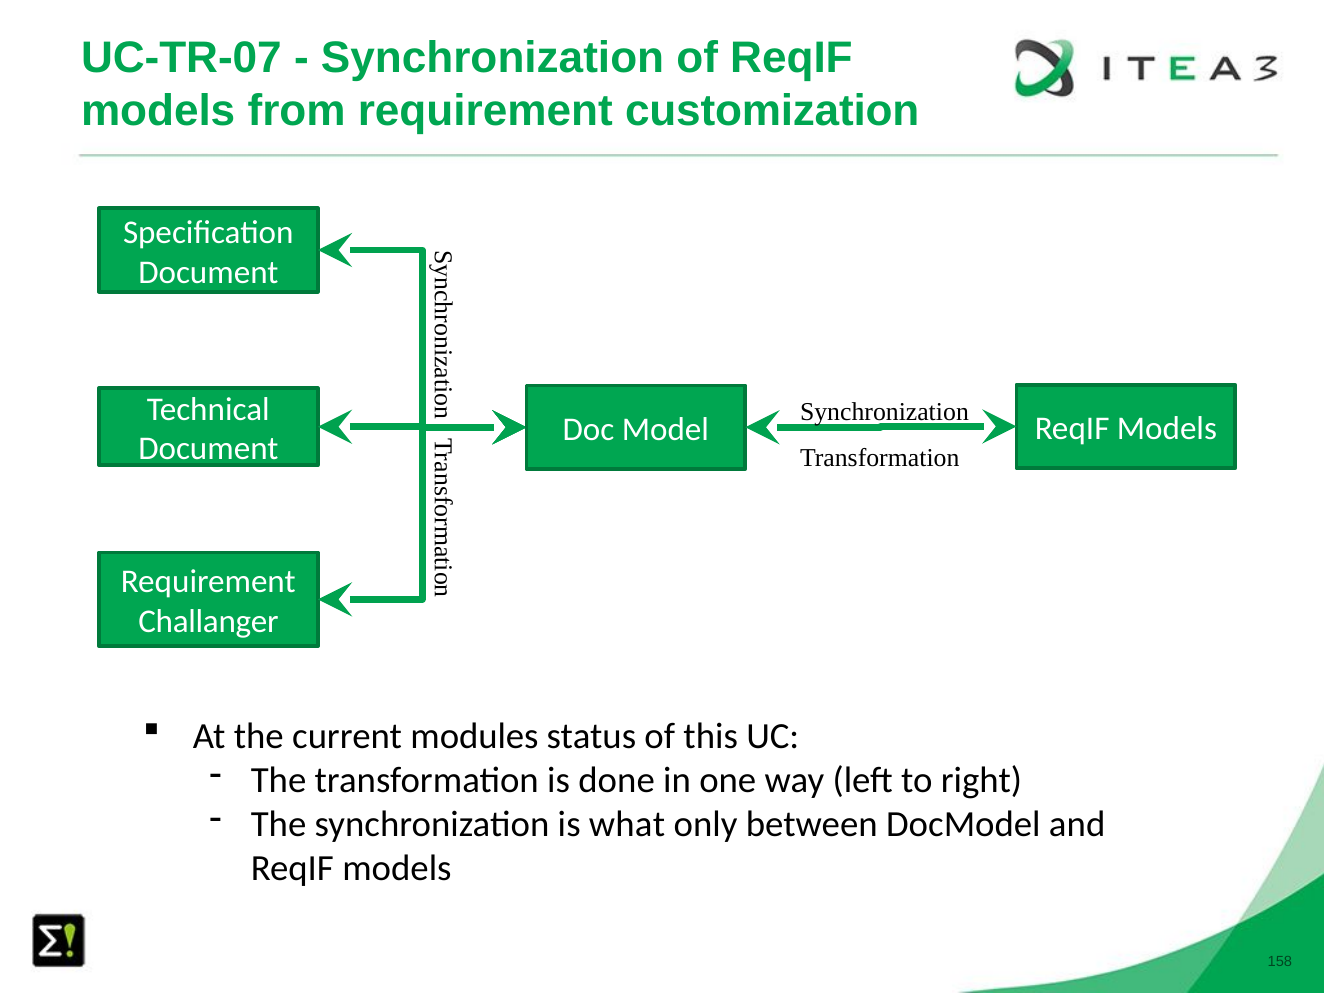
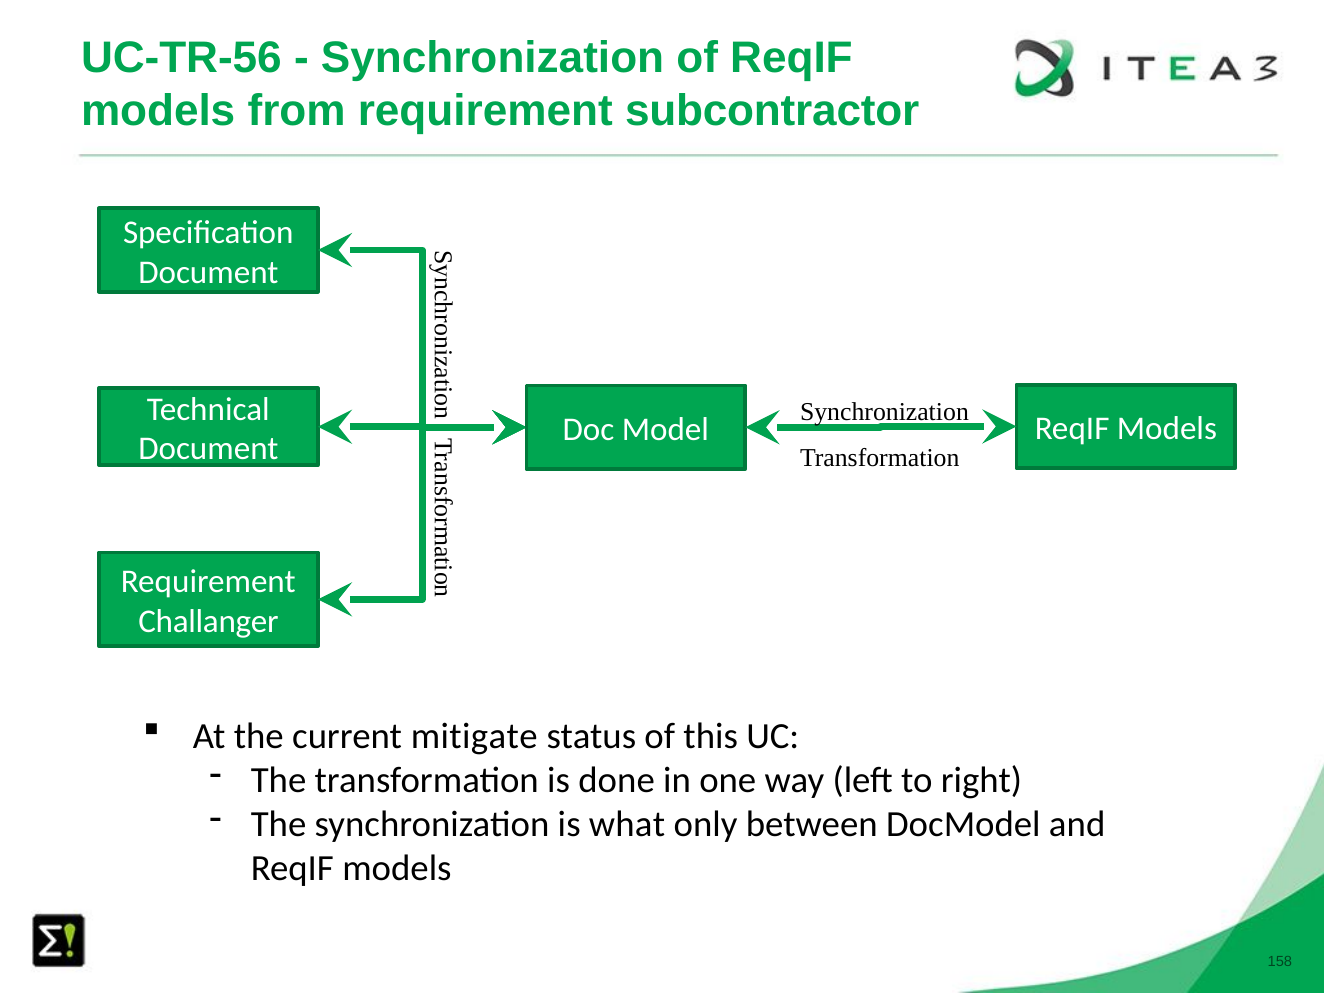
UC-TR-07: UC-TR-07 -> UC-TR-56 (181, 58)
customization: customization -> subcontractor (772, 111)
modules: modules -> mitigate (474, 736)
